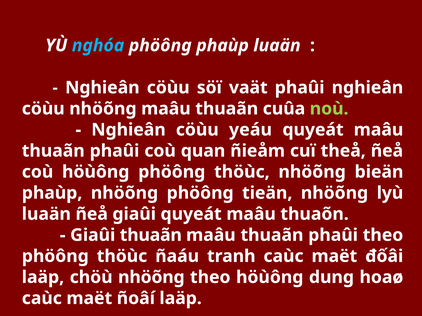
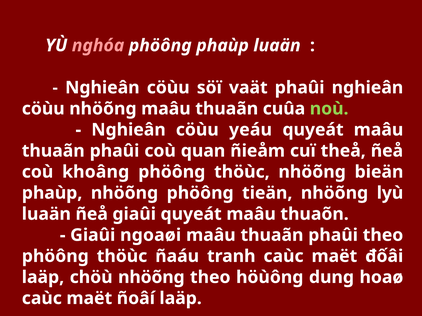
nghóa colour: light blue -> pink (98, 46)
coù höùông: höùông -> khoâng (96, 172)
Giaûi thuaãn: thuaãn -> ngoaøi (151, 235)
